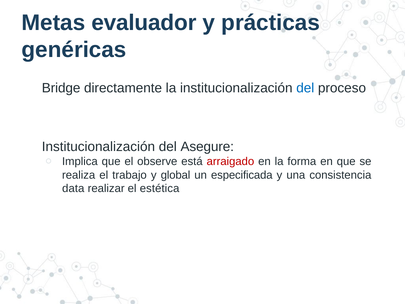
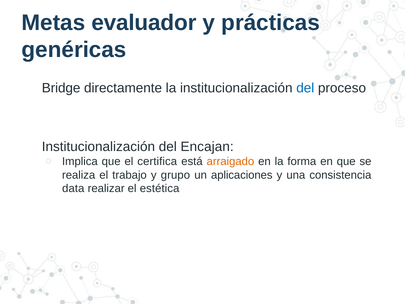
Asegure: Asegure -> Encajan (207, 147)
observe: observe -> certifica (157, 161)
arraigado colour: red -> orange (230, 161)
global: global -> grupo (175, 175)
especificada: especificada -> aplicaciones (242, 175)
